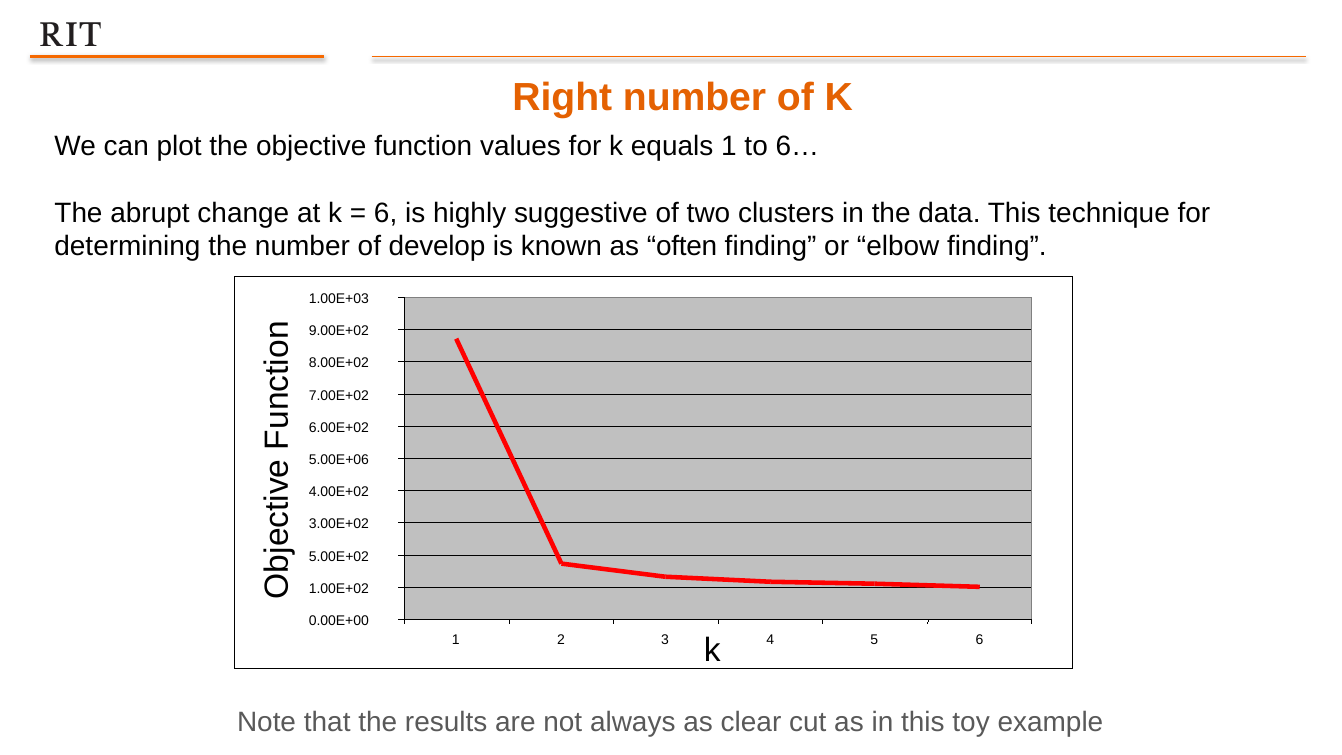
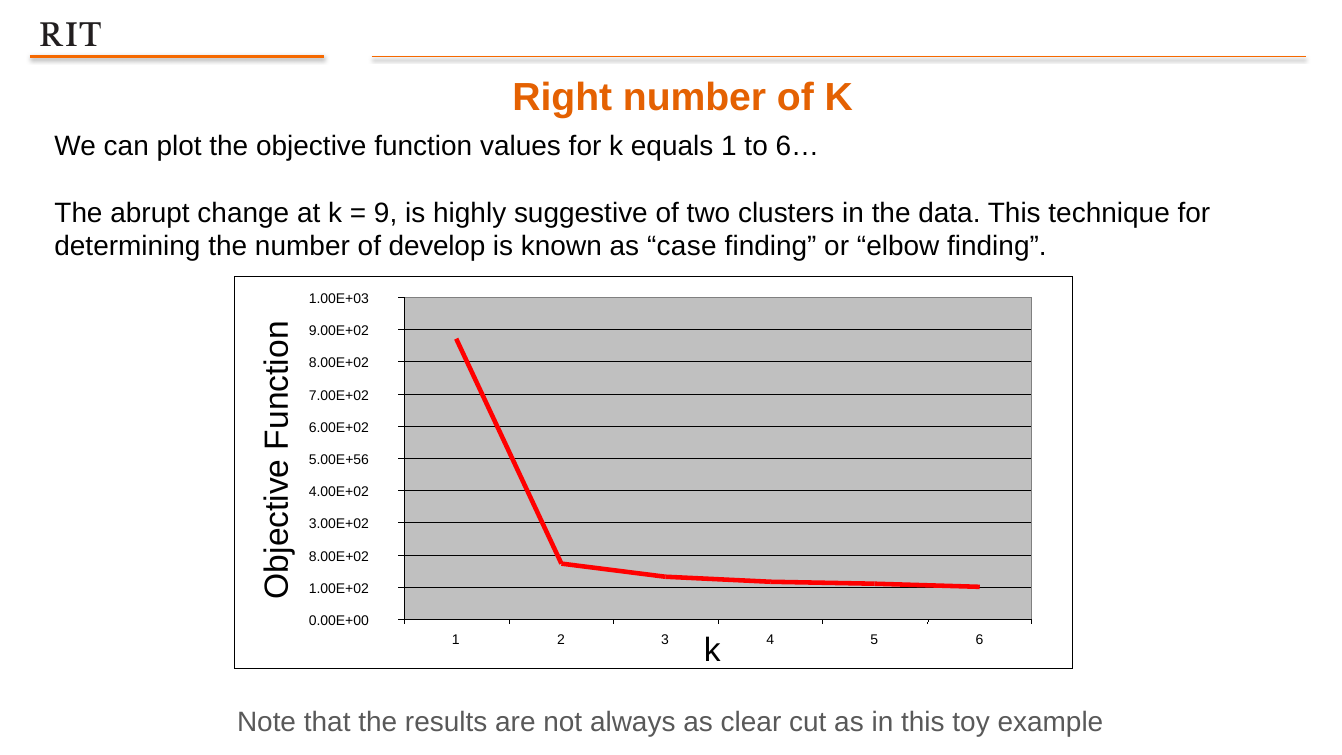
6: 6 -> 9 (386, 213)
often: often -> case (682, 246)
5.00E+06: 5.00E+06 -> 5.00E+56 (339, 460)
5.00E+02: 5.00E+02 -> 8.00E+02 (339, 557)
